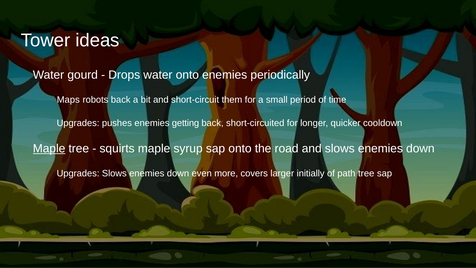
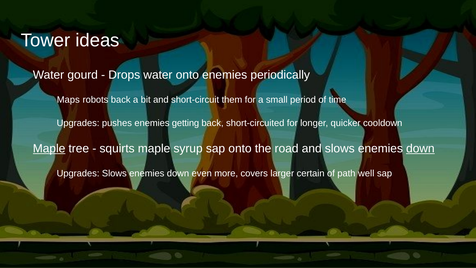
down underline: none -> present (420, 149)
initially: initially -> certain (311, 173)
path tree: tree -> well (366, 173)
